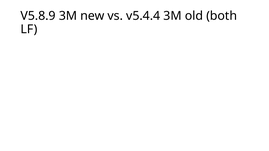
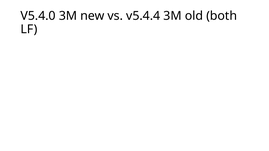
V5.8.9: V5.8.9 -> V5.4.0 (38, 16)
